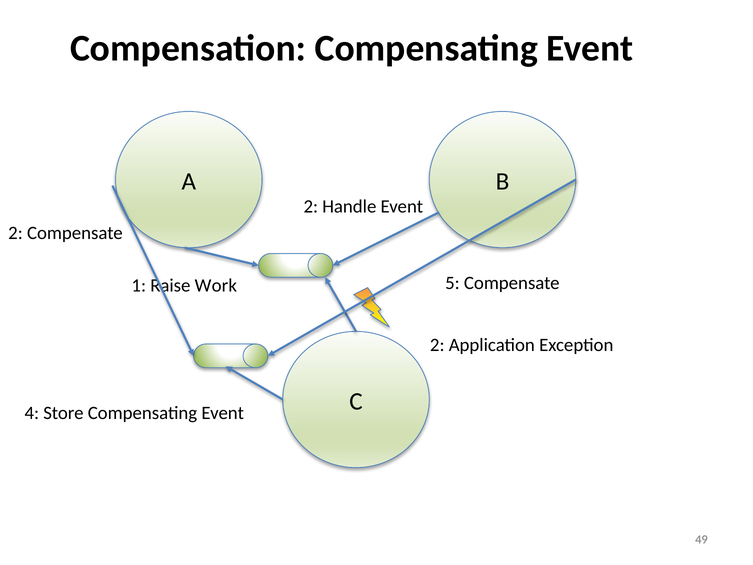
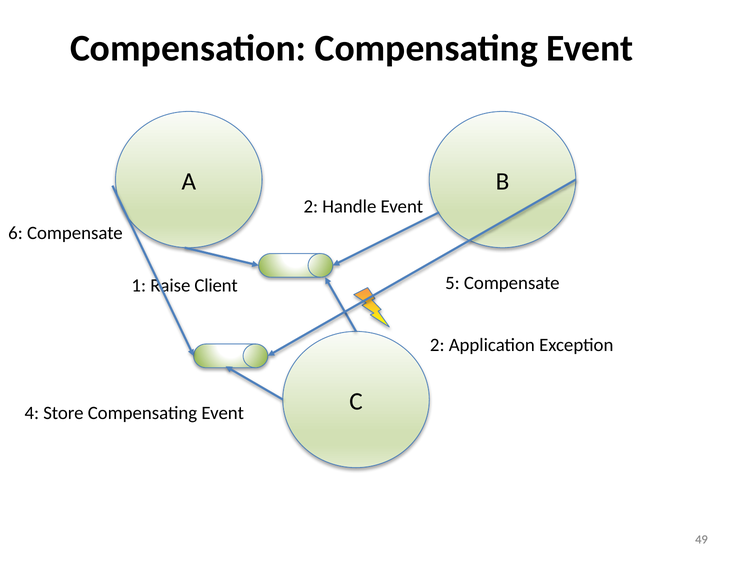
2: 2 -> 6 (16, 233)
Work: Work -> Client (216, 285)
